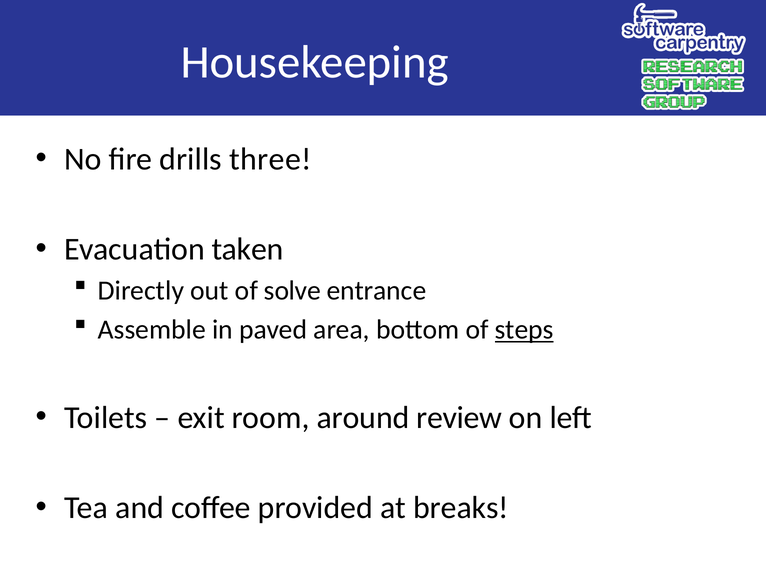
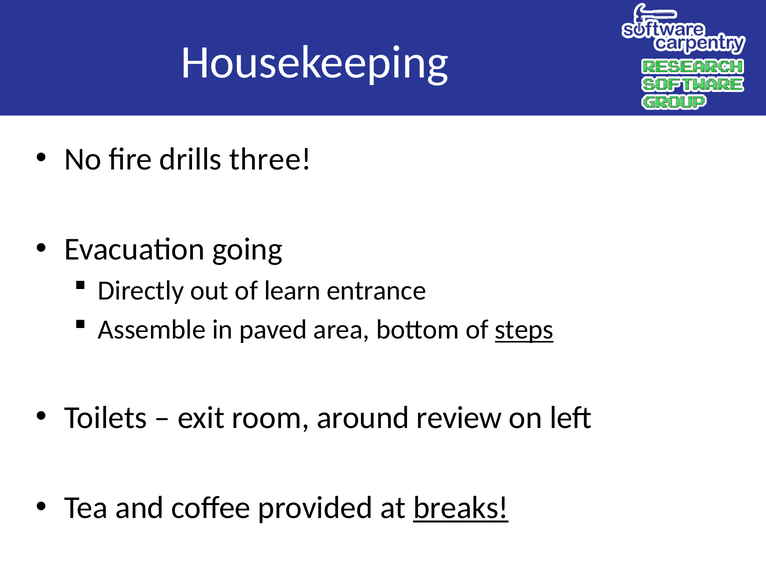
taken: taken -> going (247, 249)
solve: solve -> learn (292, 291)
breaks underline: none -> present (461, 508)
